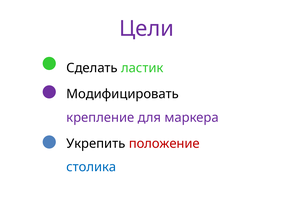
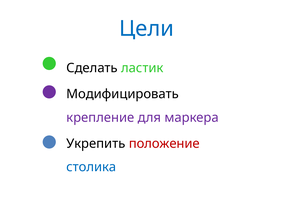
Цели colour: purple -> blue (147, 29)
